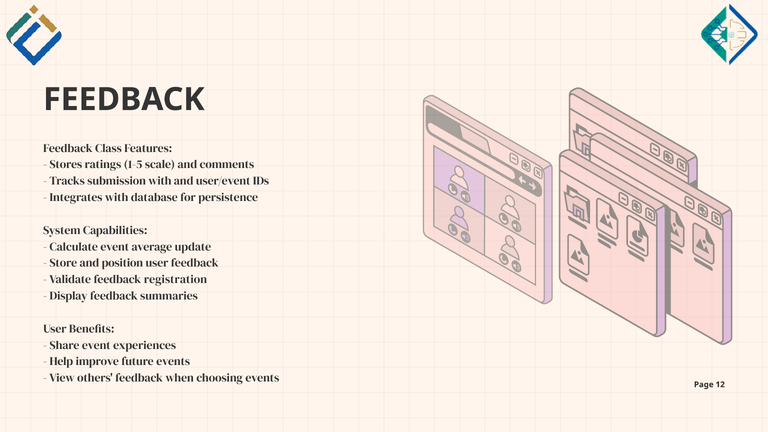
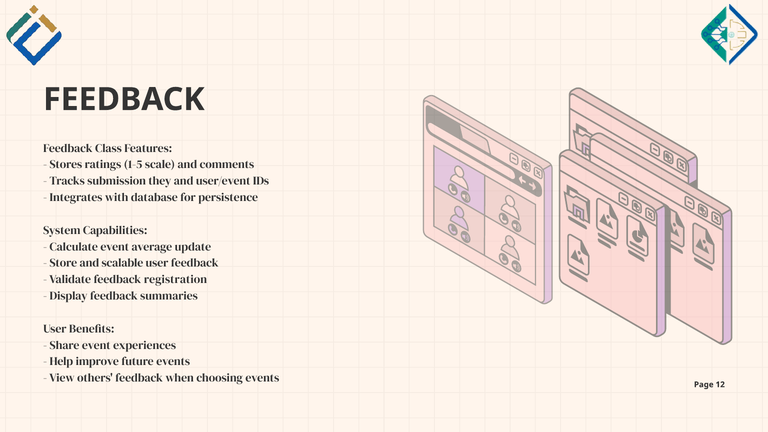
submission with: with -> they (160, 181)
position: position -> scalable (122, 263)
